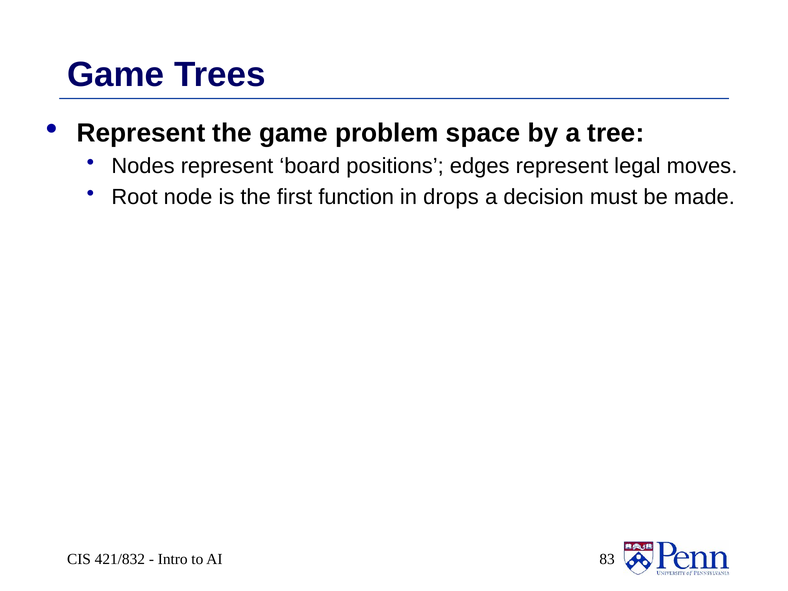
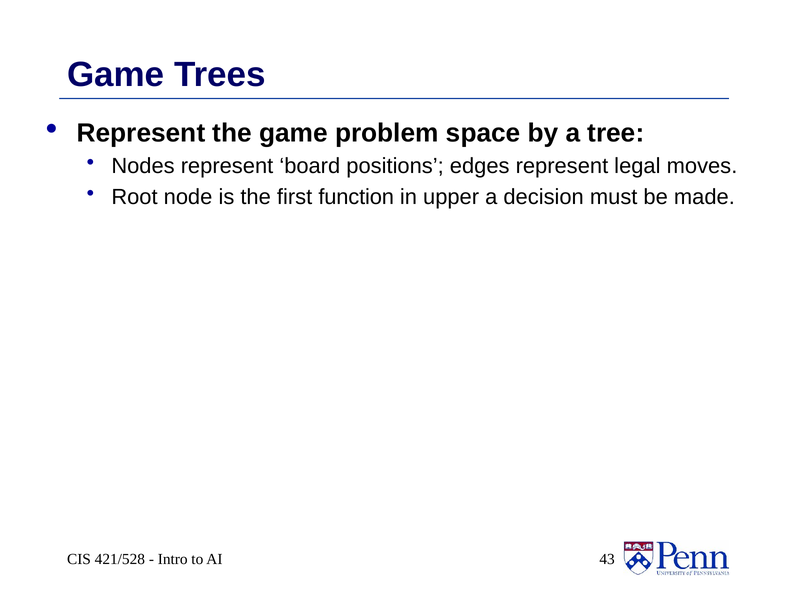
drops: drops -> upper (451, 197)
421/832: 421/832 -> 421/528 (120, 559)
83: 83 -> 43 (607, 559)
